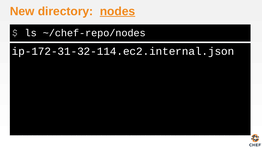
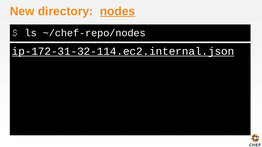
ip-172-31-32-114.ec2.internal.json underline: none -> present (123, 52)
